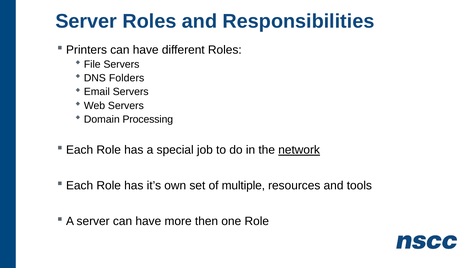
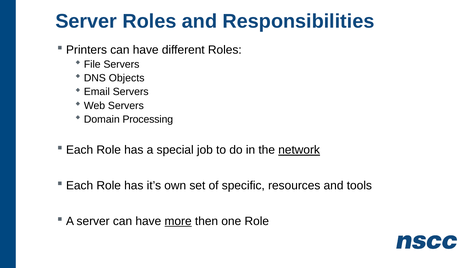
Folders: Folders -> Objects (127, 78)
multiple: multiple -> specific (243, 186)
more underline: none -> present (178, 221)
